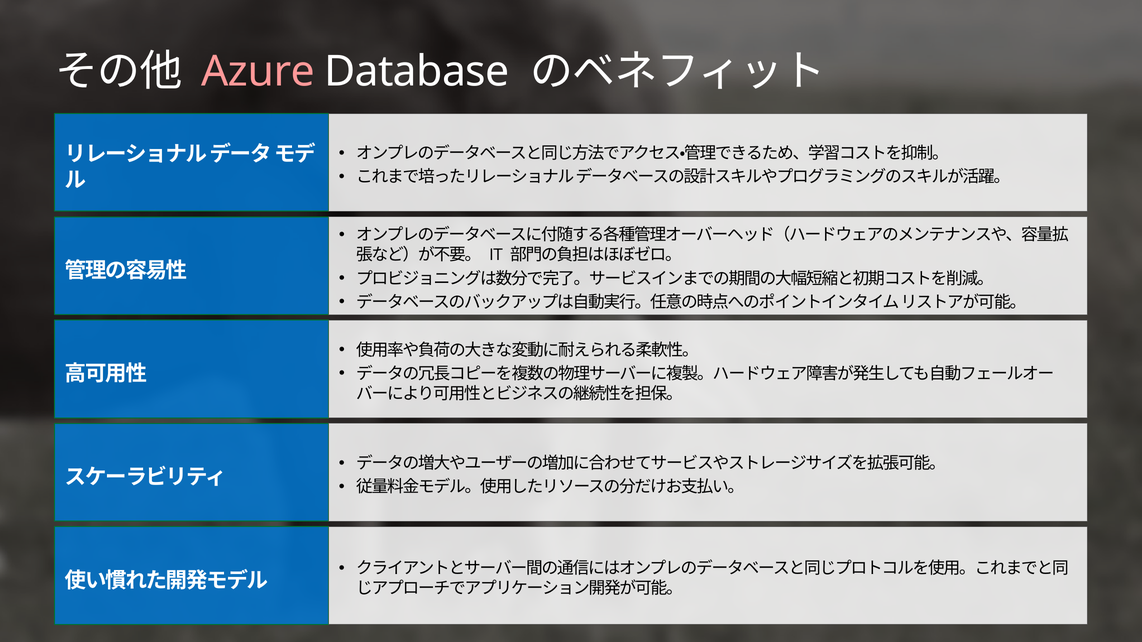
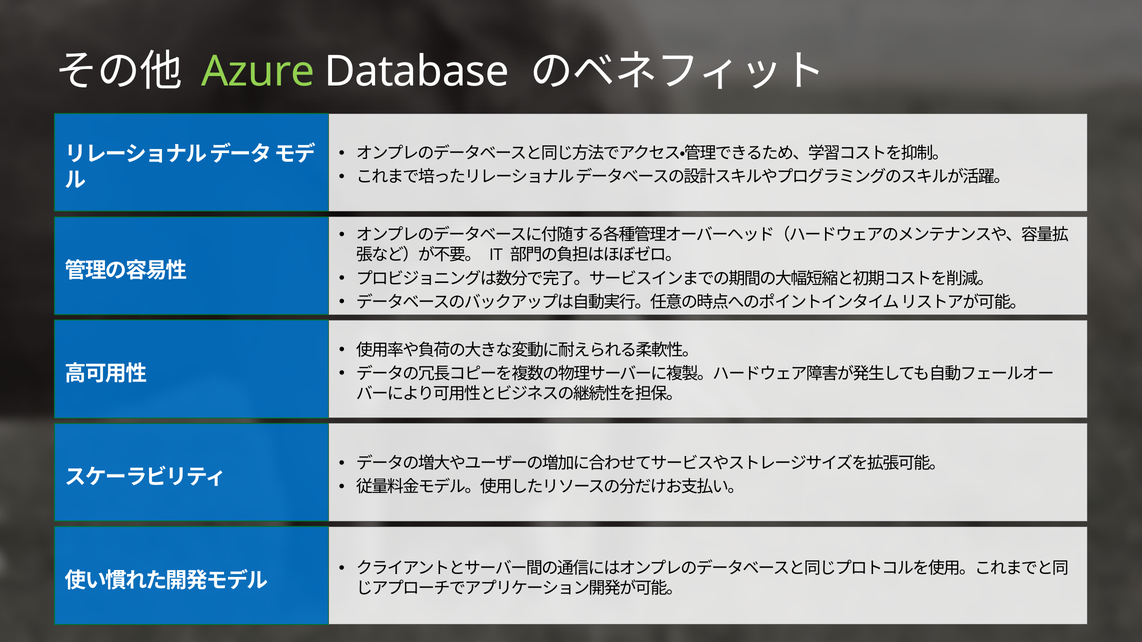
Azure colour: pink -> light green (258, 72)
